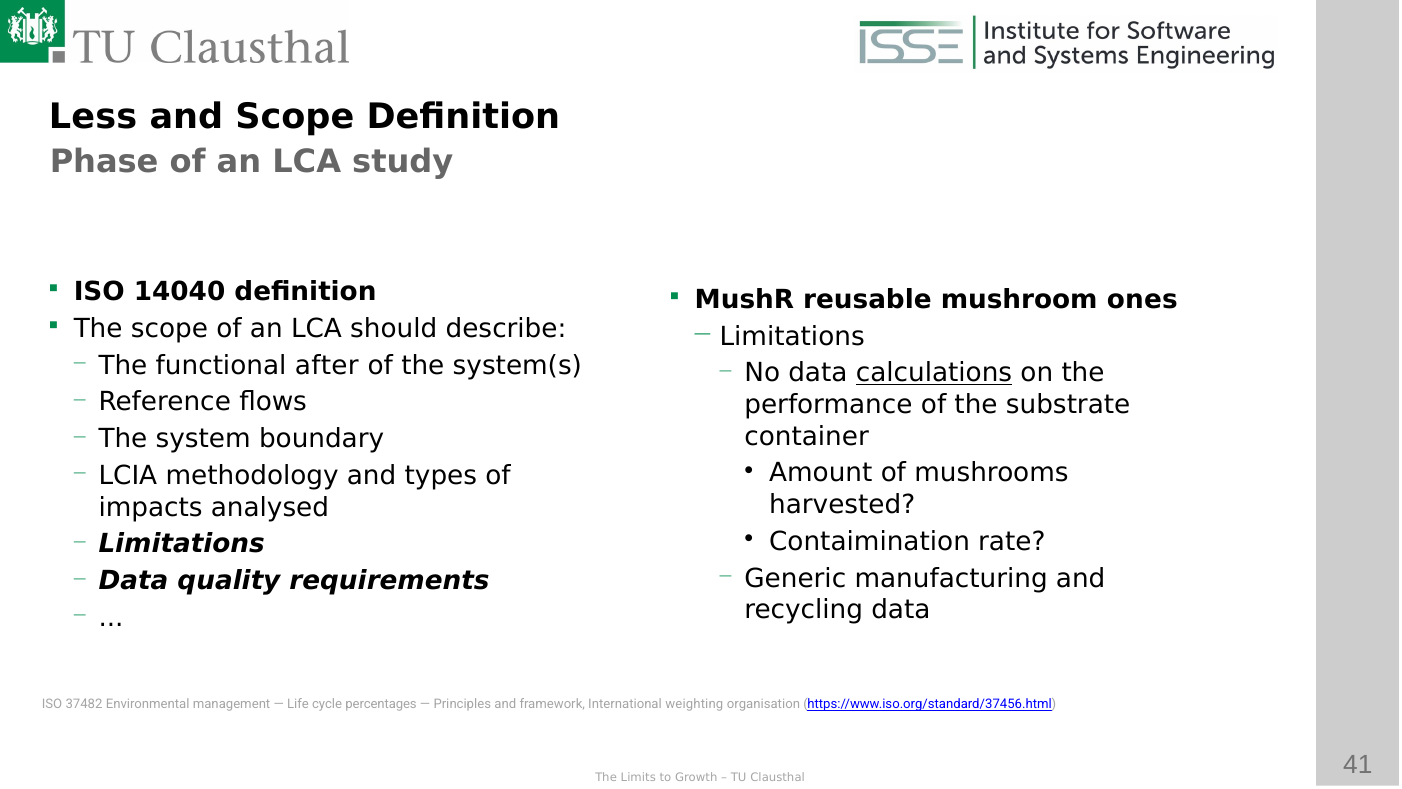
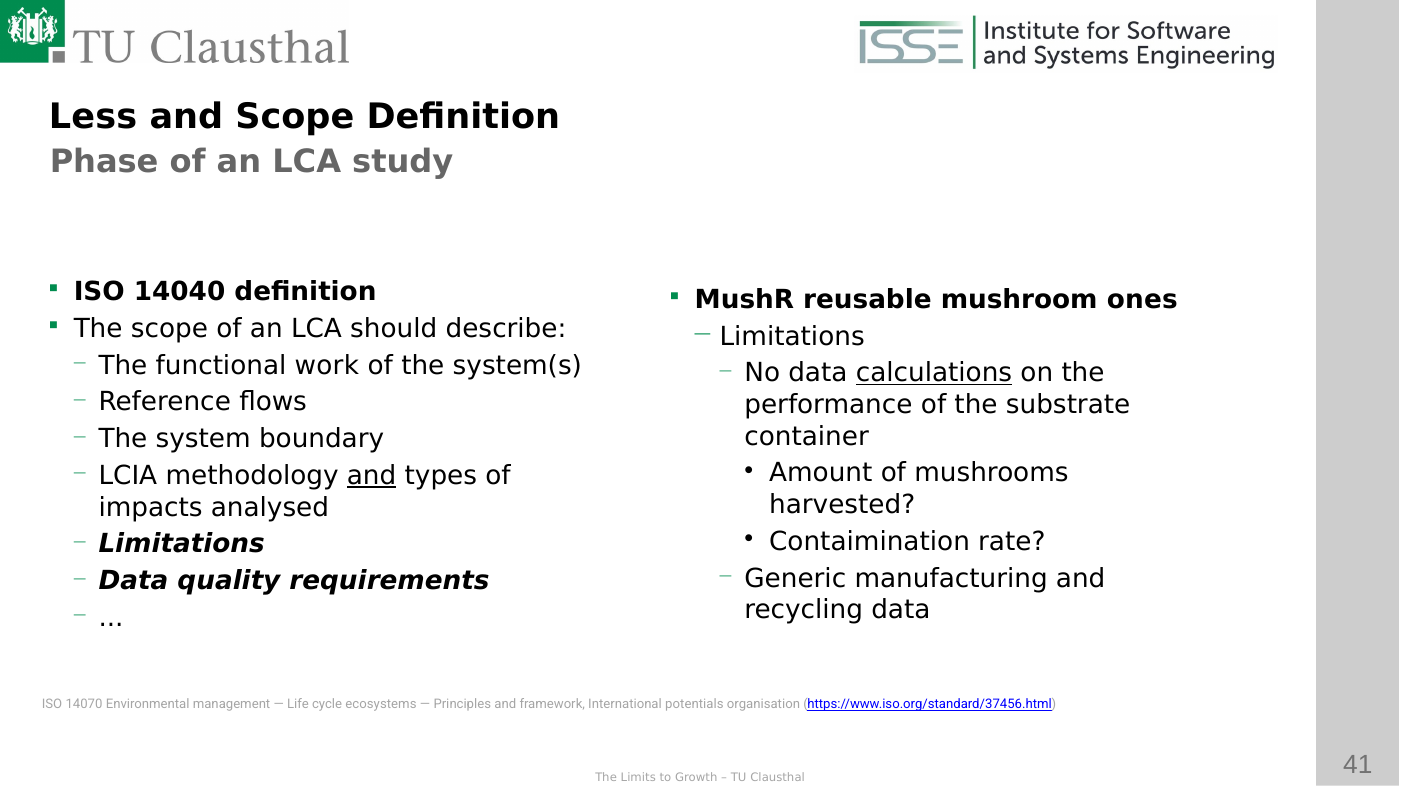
after: after -> work (327, 365)
and underline: none -> present (372, 476)
37482: 37482 -> 14070 (84, 704)
percentages: percentages -> ecosystems (381, 704)
weighting: weighting -> potentials (694, 704)
